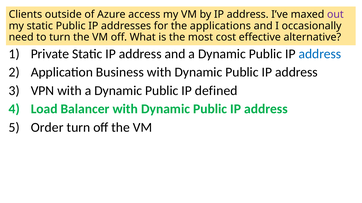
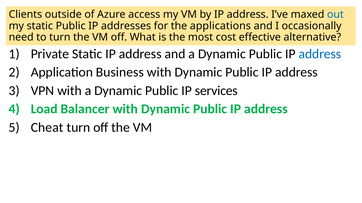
out colour: purple -> blue (335, 15)
defined: defined -> services (216, 91)
Order: Order -> Cheat (47, 128)
